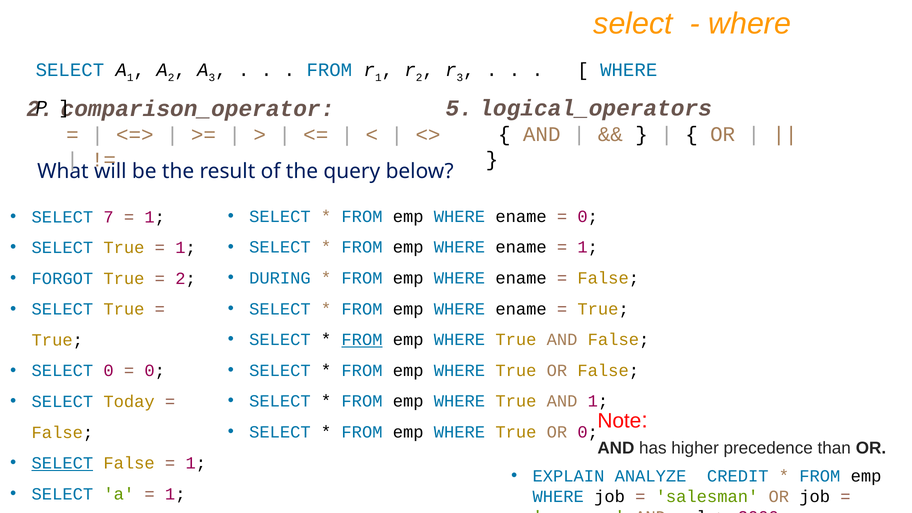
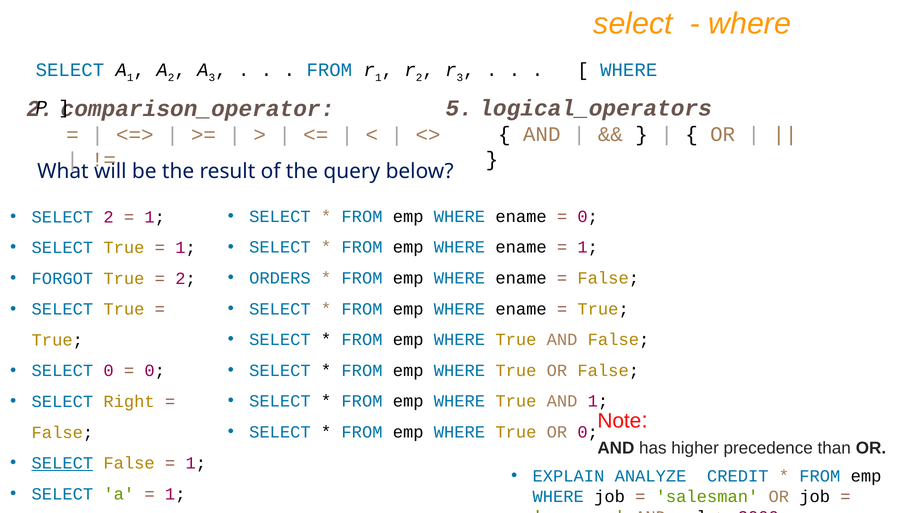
SELECT 7: 7 -> 2 (109, 217)
DURING: DURING -> ORDERS (280, 278)
FROM underline: present -> none (362, 340)
Today: Today -> Right (129, 402)
